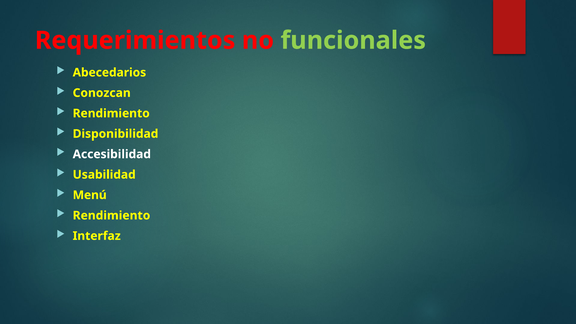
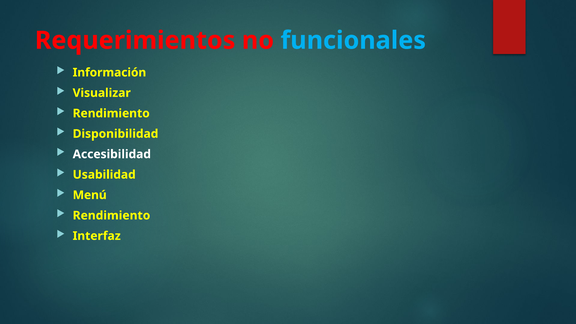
funcionales colour: light green -> light blue (353, 40)
Abecedarios: Abecedarios -> Información (109, 73)
Conozcan: Conozcan -> Visualizar (102, 93)
